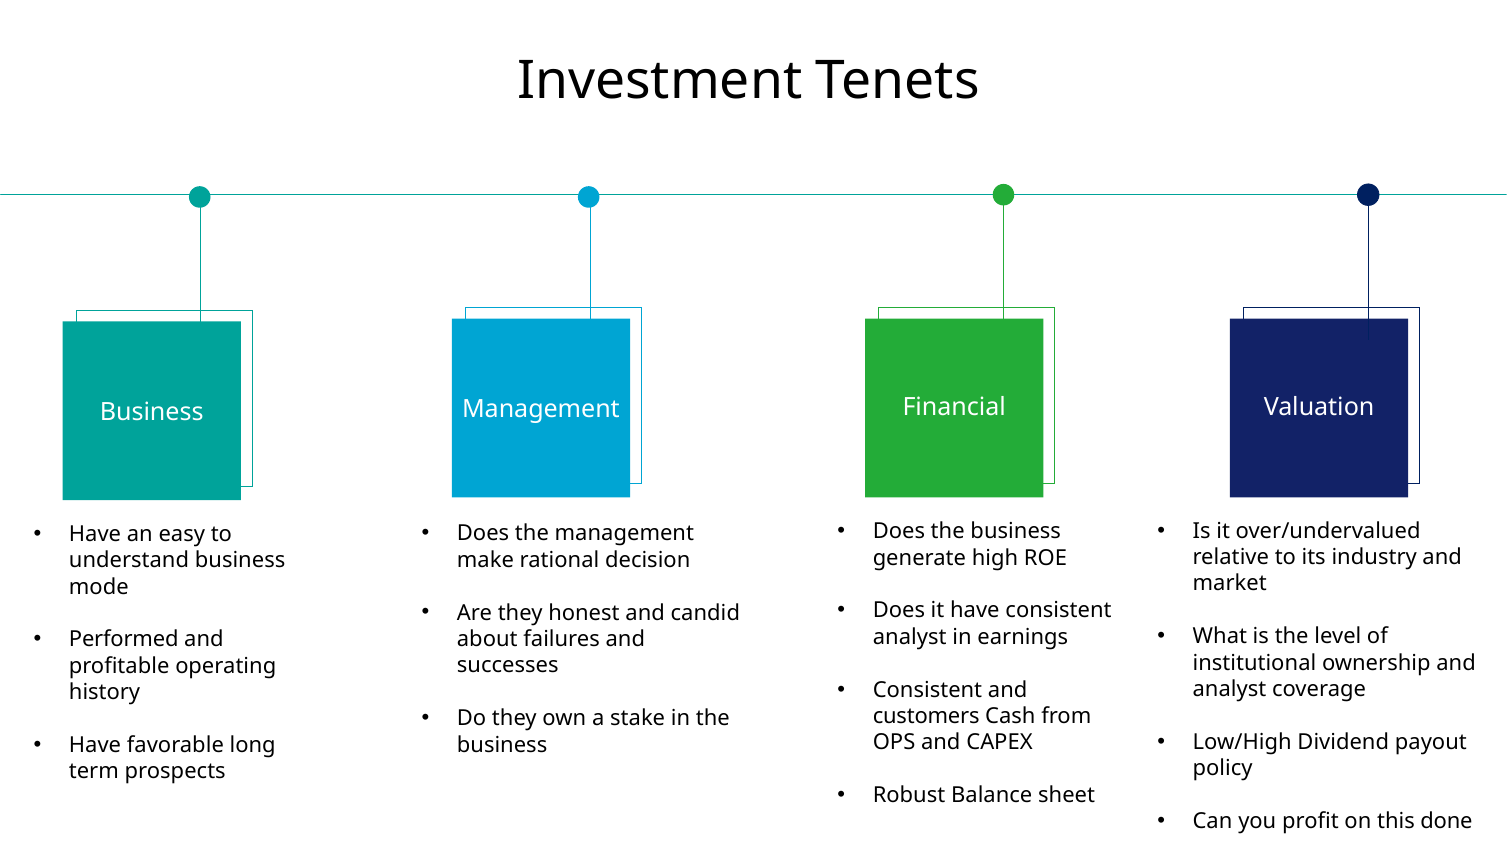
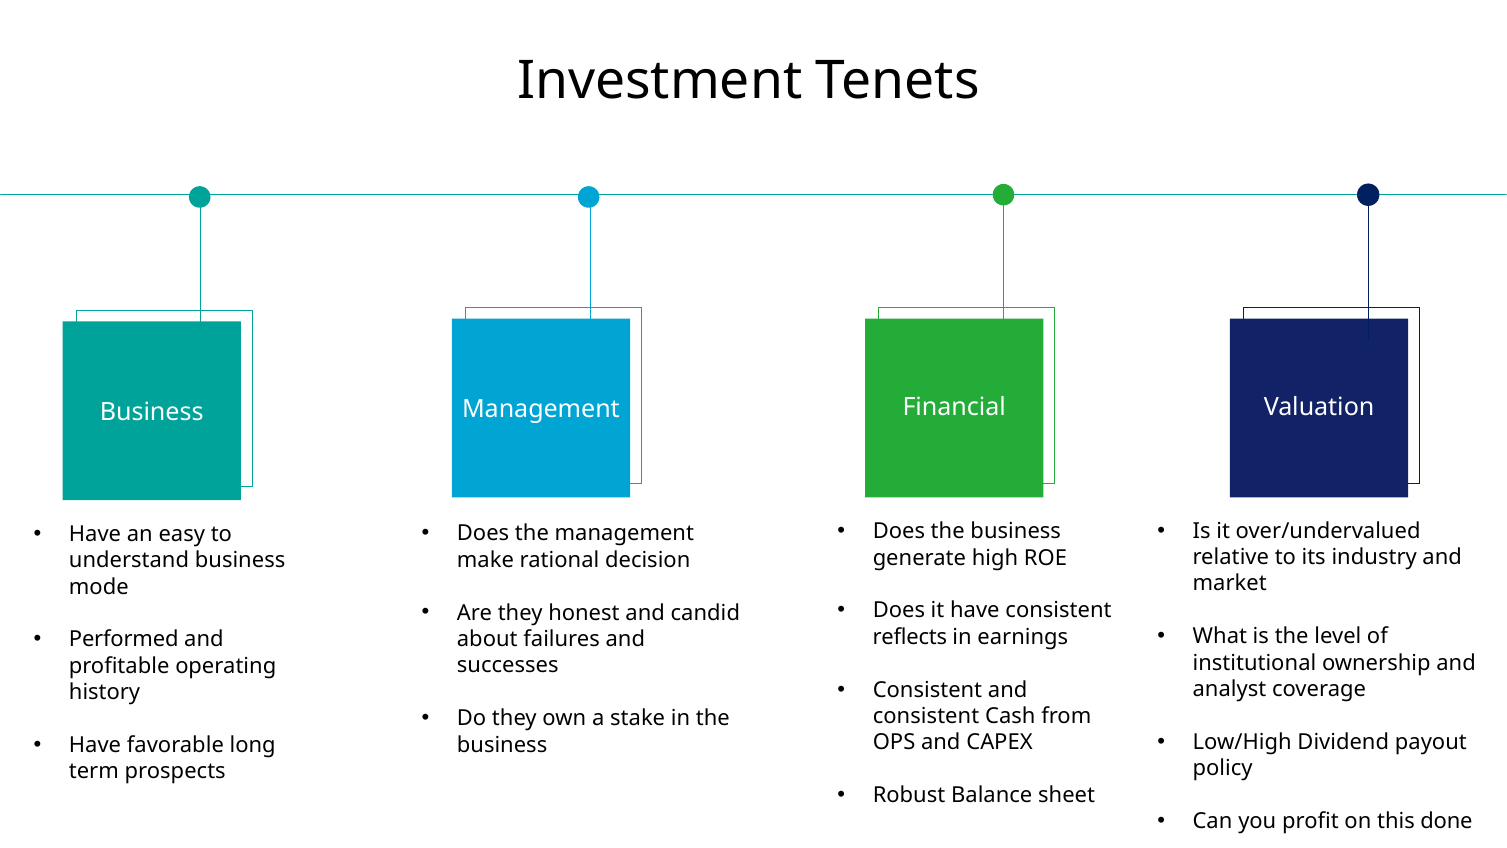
analyst: analyst -> reflects (910, 637)
customers: customers -> consistent (926, 716)
